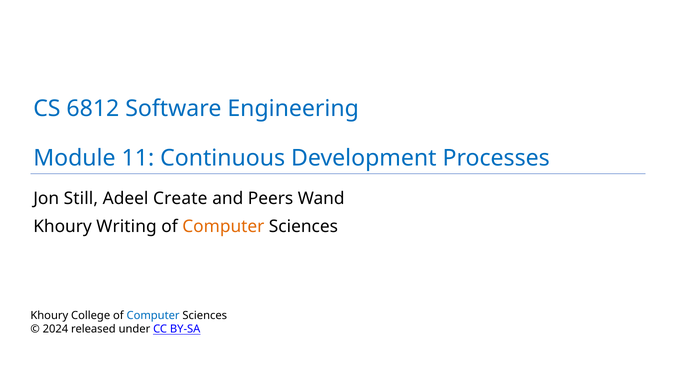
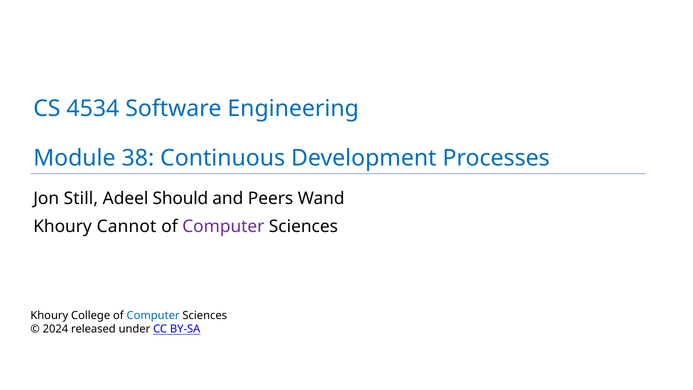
6812: 6812 -> 4534 (93, 108)
11: 11 -> 38 (138, 158)
Create: Create -> Should (180, 198)
Writing: Writing -> Cannot (126, 226)
Computer colour: orange -> purple (223, 226)
